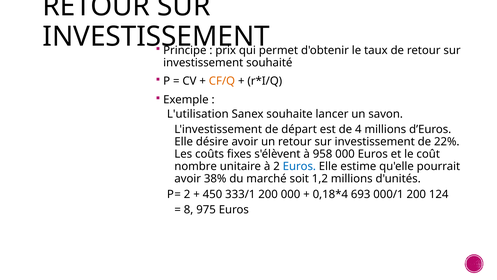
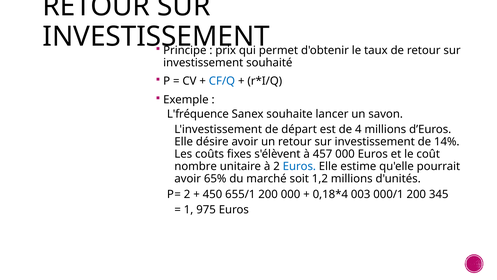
CF/Q colour: orange -> blue (222, 81)
L'utilisation: L'utilisation -> L'fréquence (198, 114)
22%: 22% -> 14% (447, 142)
958: 958 -> 457 (323, 154)
38%: 38% -> 65% (215, 179)
333/1: 333/1 -> 655/1 (240, 194)
693: 693 -> 003 (361, 194)
124: 124 -> 345 (439, 194)
8: 8 -> 1 (189, 209)
